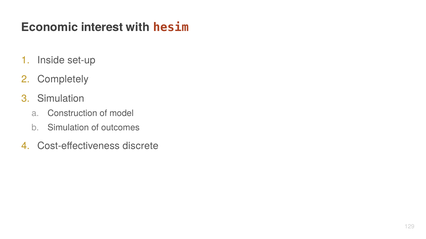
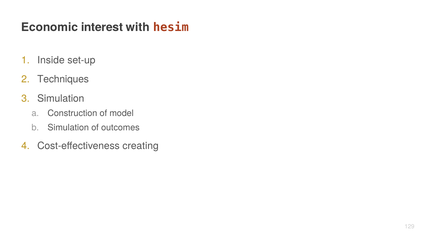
Completely: Completely -> Techniques (63, 80)
discrete: discrete -> creating (141, 146)
